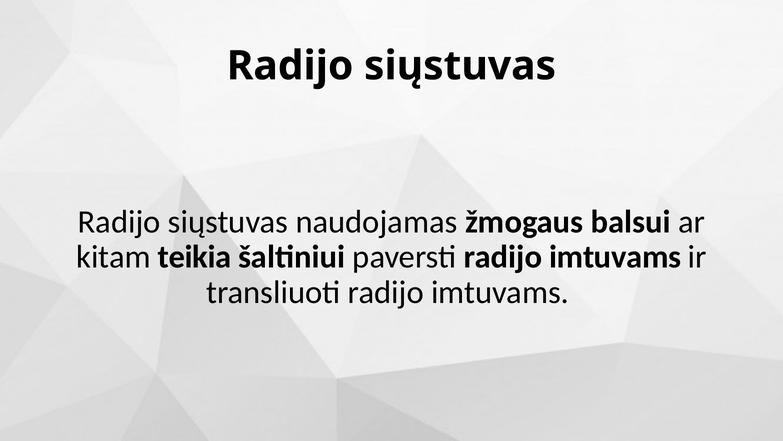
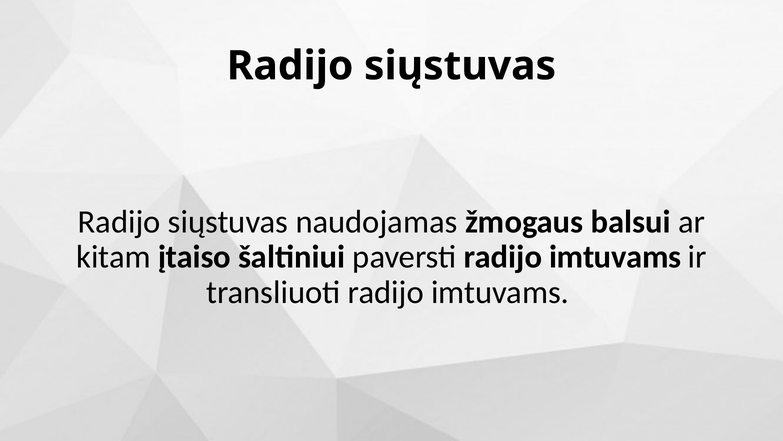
teikia: teikia -> įtaiso (194, 257)
